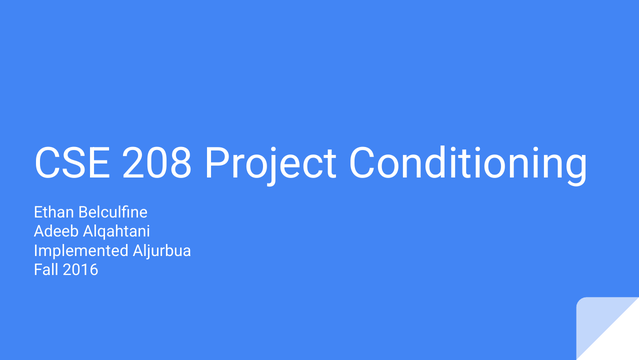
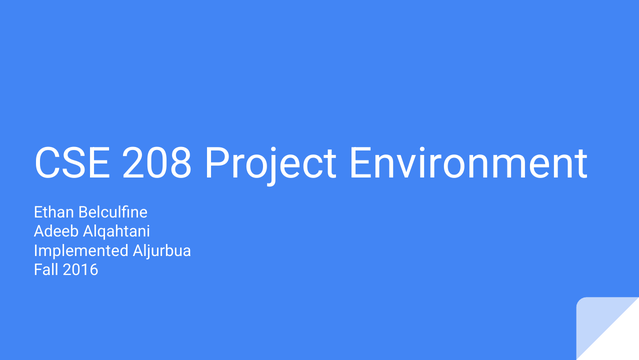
Conditioning: Conditioning -> Environment (468, 163)
